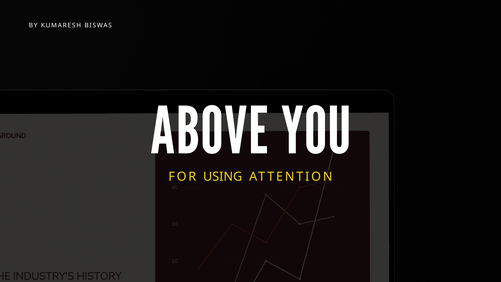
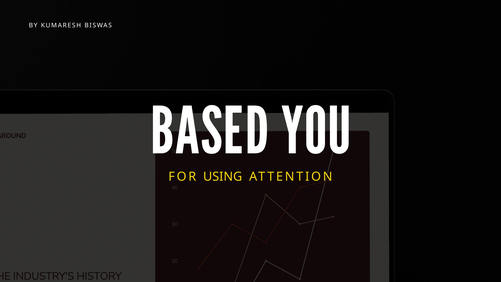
ABOVE: ABOVE -> BASED (210, 132)
